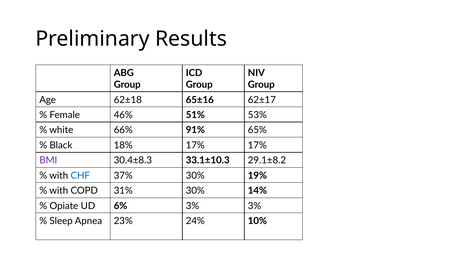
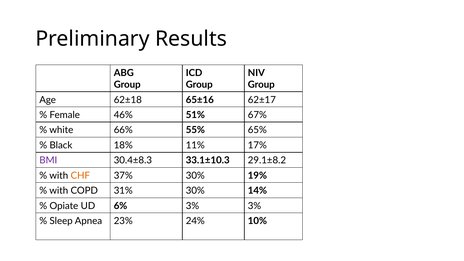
53%: 53% -> 67% (257, 115)
91%: 91% -> 55% (195, 130)
18% 17%: 17% -> 11% (195, 145)
CHF colour: blue -> orange (80, 176)
